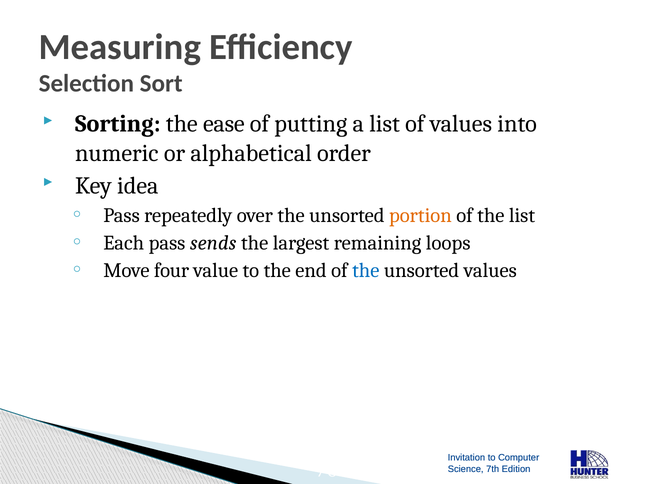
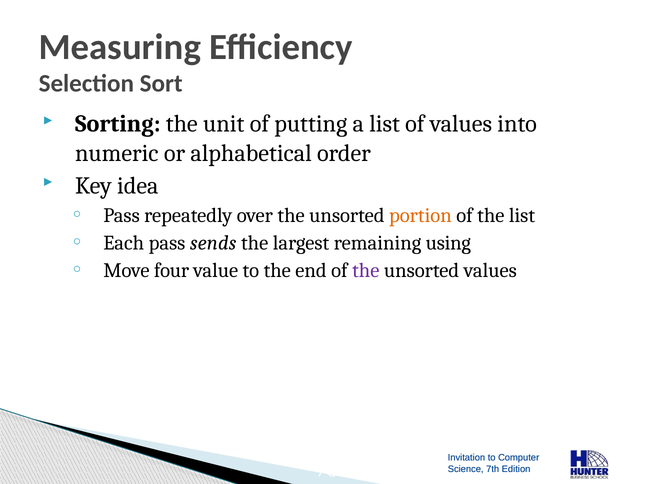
ease: ease -> unit (224, 124)
loops: loops -> using (448, 243)
the colour: blue -> purple (366, 271)
